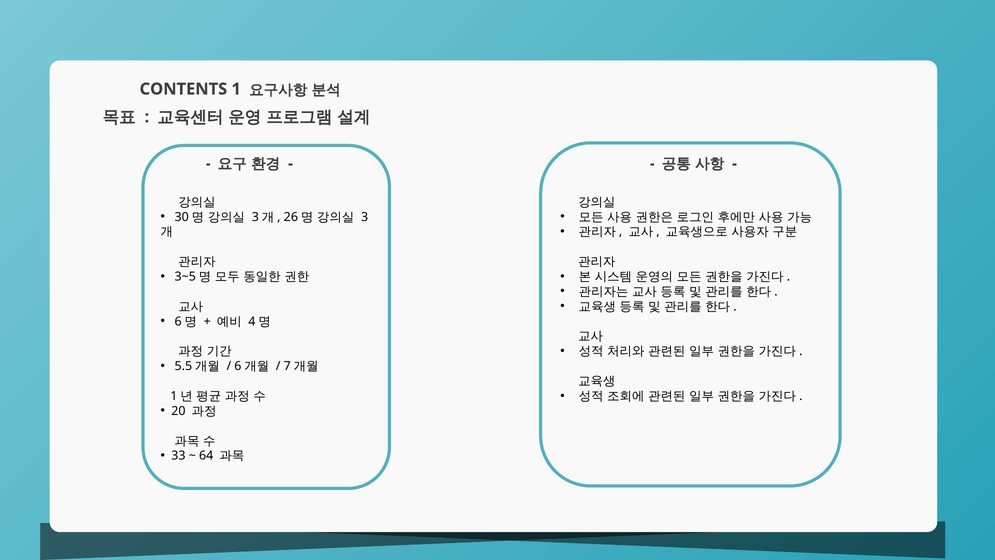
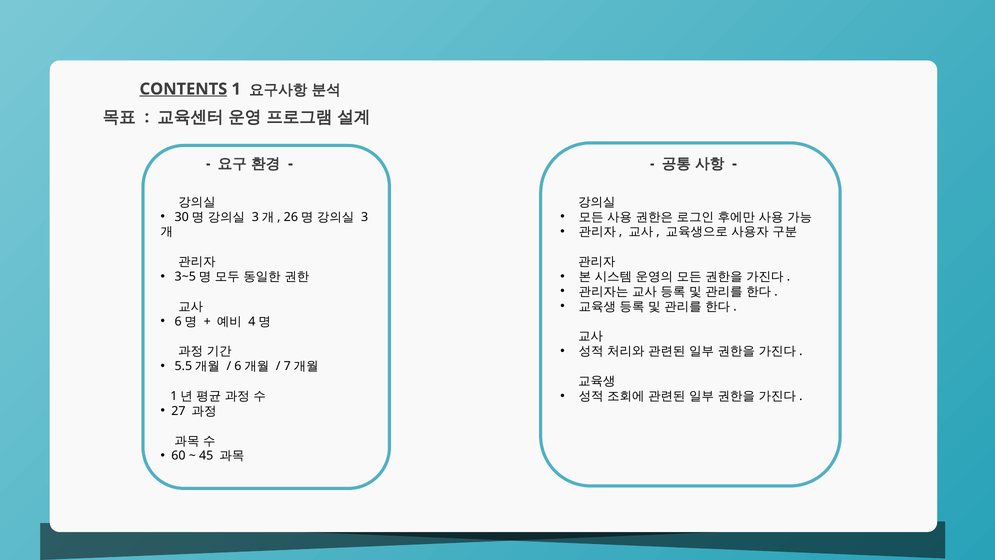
CONTENTS underline: none -> present (183, 89)
20: 20 -> 27 (178, 411)
33: 33 -> 60 (178, 456)
64: 64 -> 45 (206, 456)
